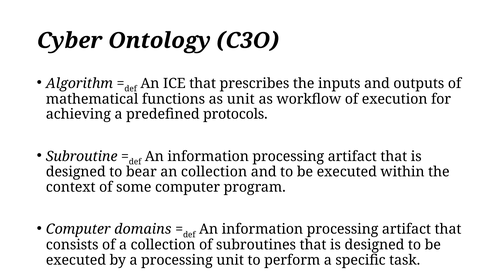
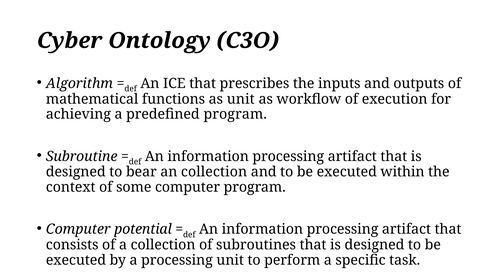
predefined protocols: protocols -> program (235, 114)
domains: domains -> potential (143, 229)
